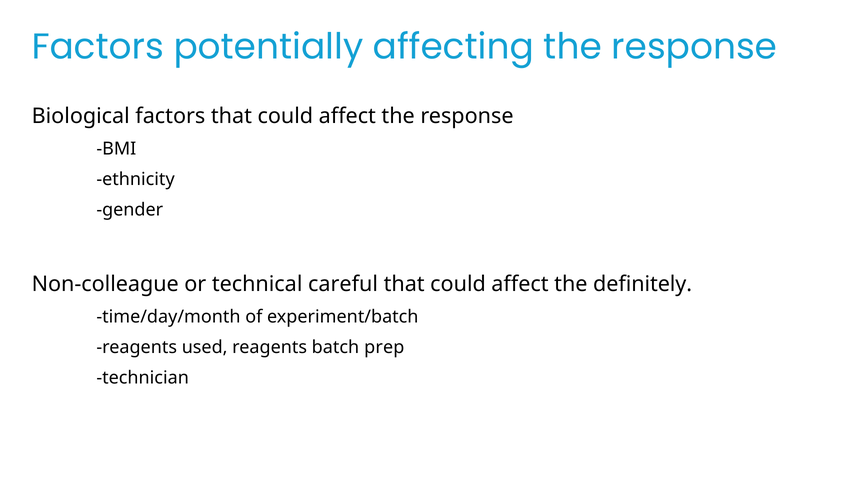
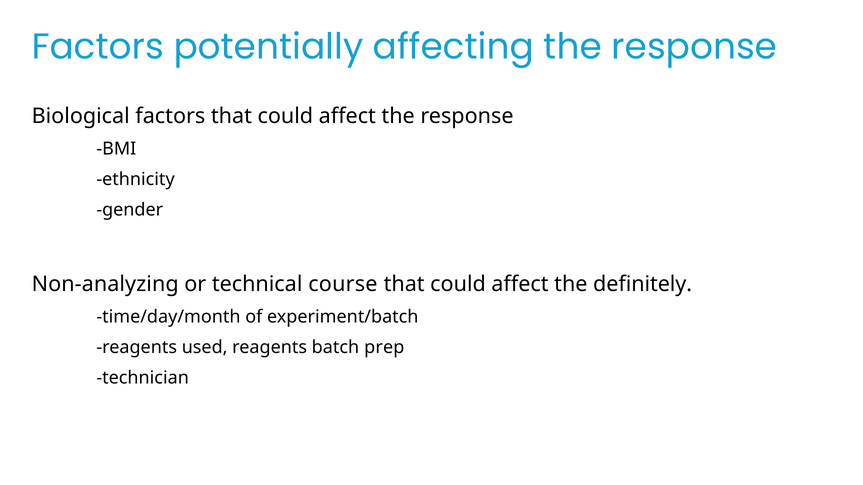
Non-colleague: Non-colleague -> Non-analyzing (105, 284)
careful: careful -> course (343, 284)
